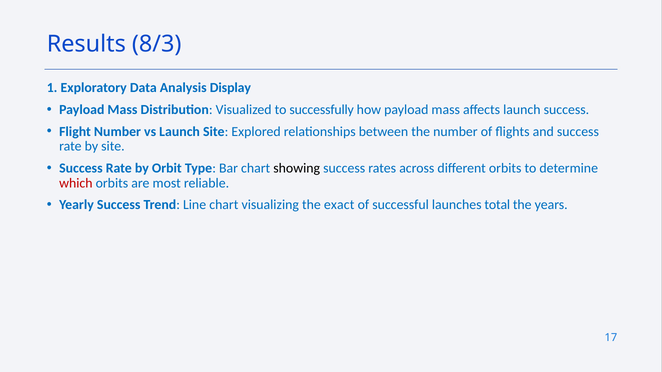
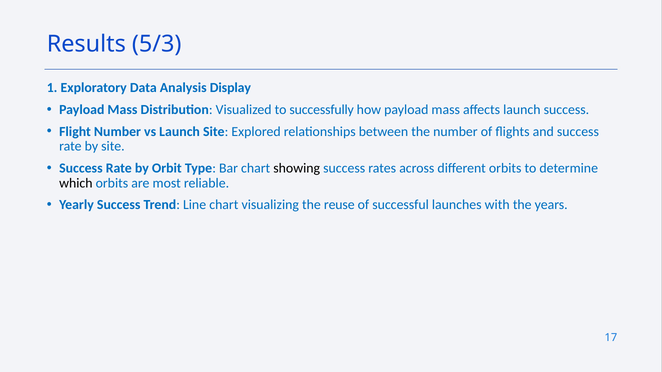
8/3: 8/3 -> 5/3 (157, 44)
which colour: red -> black (76, 183)
exact: exact -> reuse (339, 205)
total: total -> with (497, 205)
